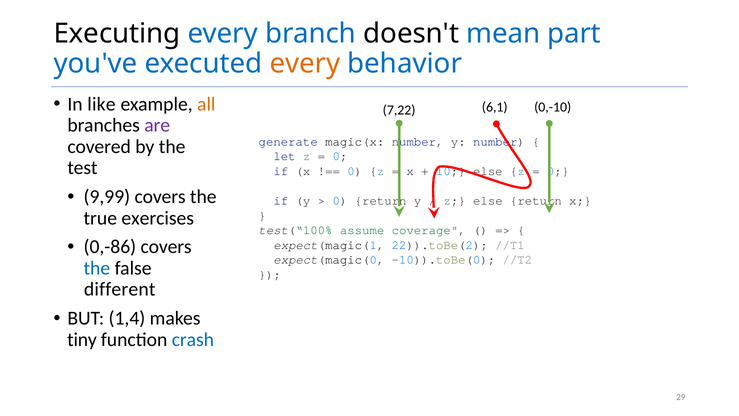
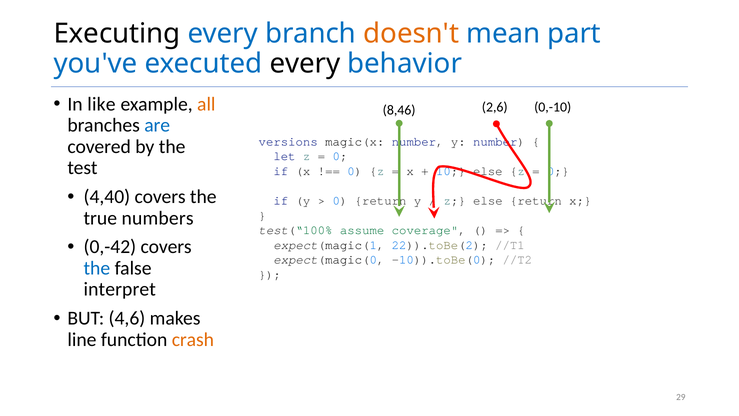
doesn't colour: black -> orange (411, 34)
every colour: orange -> black (305, 64)
6,1: 6,1 -> 2,6 (495, 107)
7,22: 7,22 -> 8,46 (399, 110)
are colour: purple -> blue (157, 125)
generate: generate -> versions (288, 141)
9,99: 9,99 -> 4,40 (107, 197)
exercises: exercises -> numbers (158, 218)
0,-86: 0,-86 -> 0,-42 (110, 247)
different: different -> interpret (120, 289)
1,4: 1,4 -> 4,6 (127, 318)
tiny: tiny -> line (82, 339)
crash colour: blue -> orange (193, 339)
